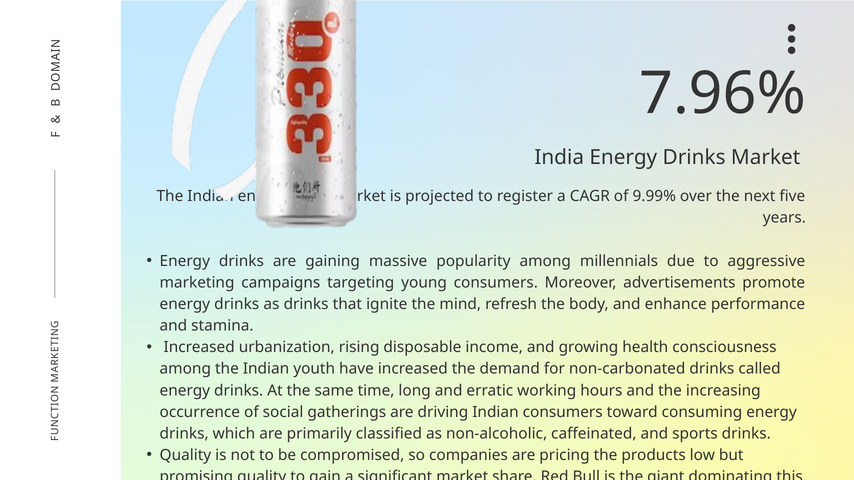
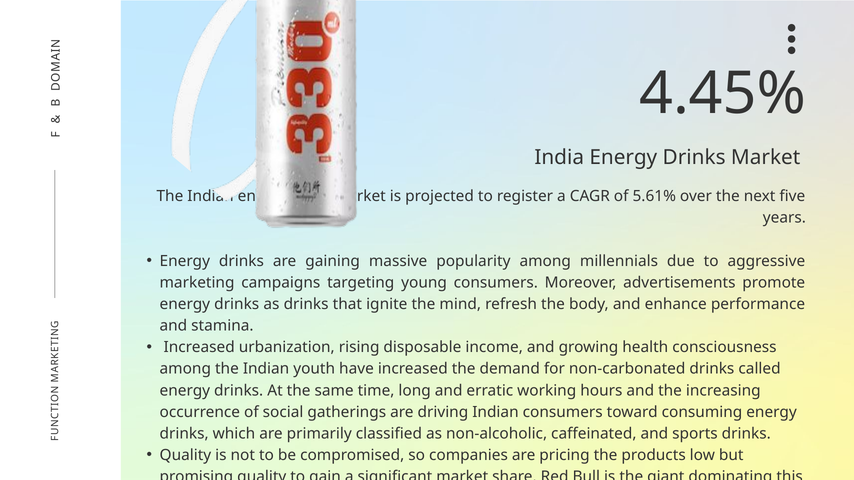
7.96%: 7.96% -> 4.45% (723, 94)
9.99%: 9.99% -> 5.61% (654, 196)
